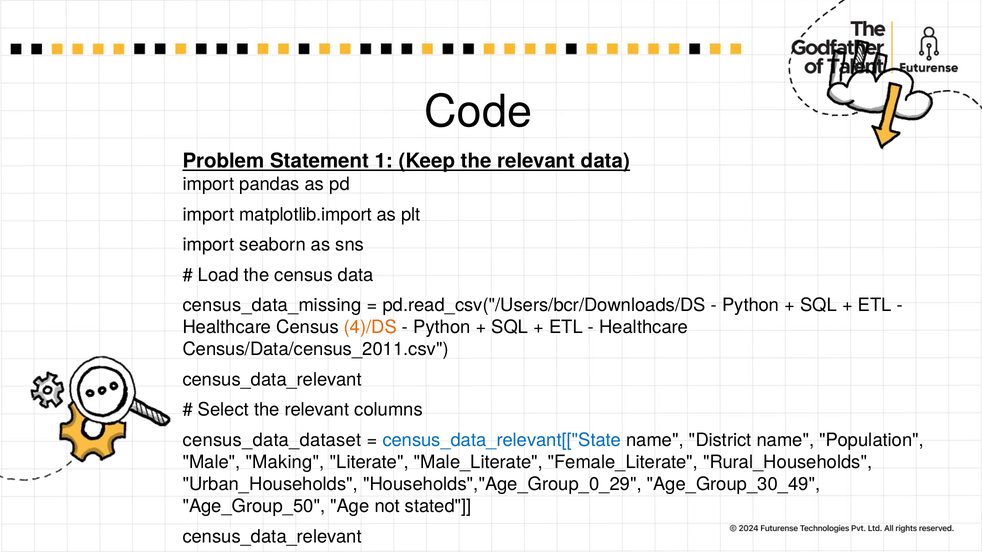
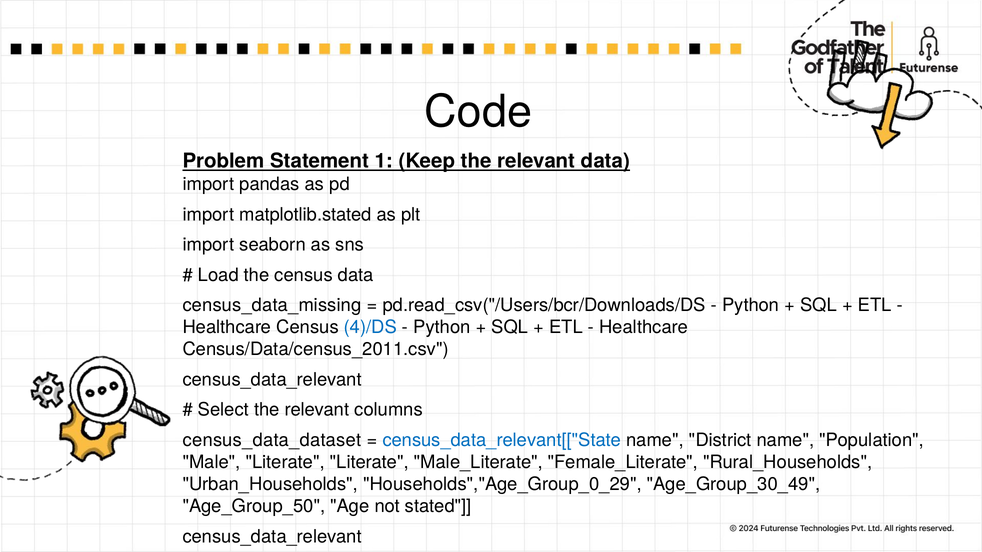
matplotlib.import: matplotlib.import -> matplotlib.stated (305, 215)
4)/DS colour: orange -> blue (370, 328)
Male Making: Making -> Literate (285, 463)
